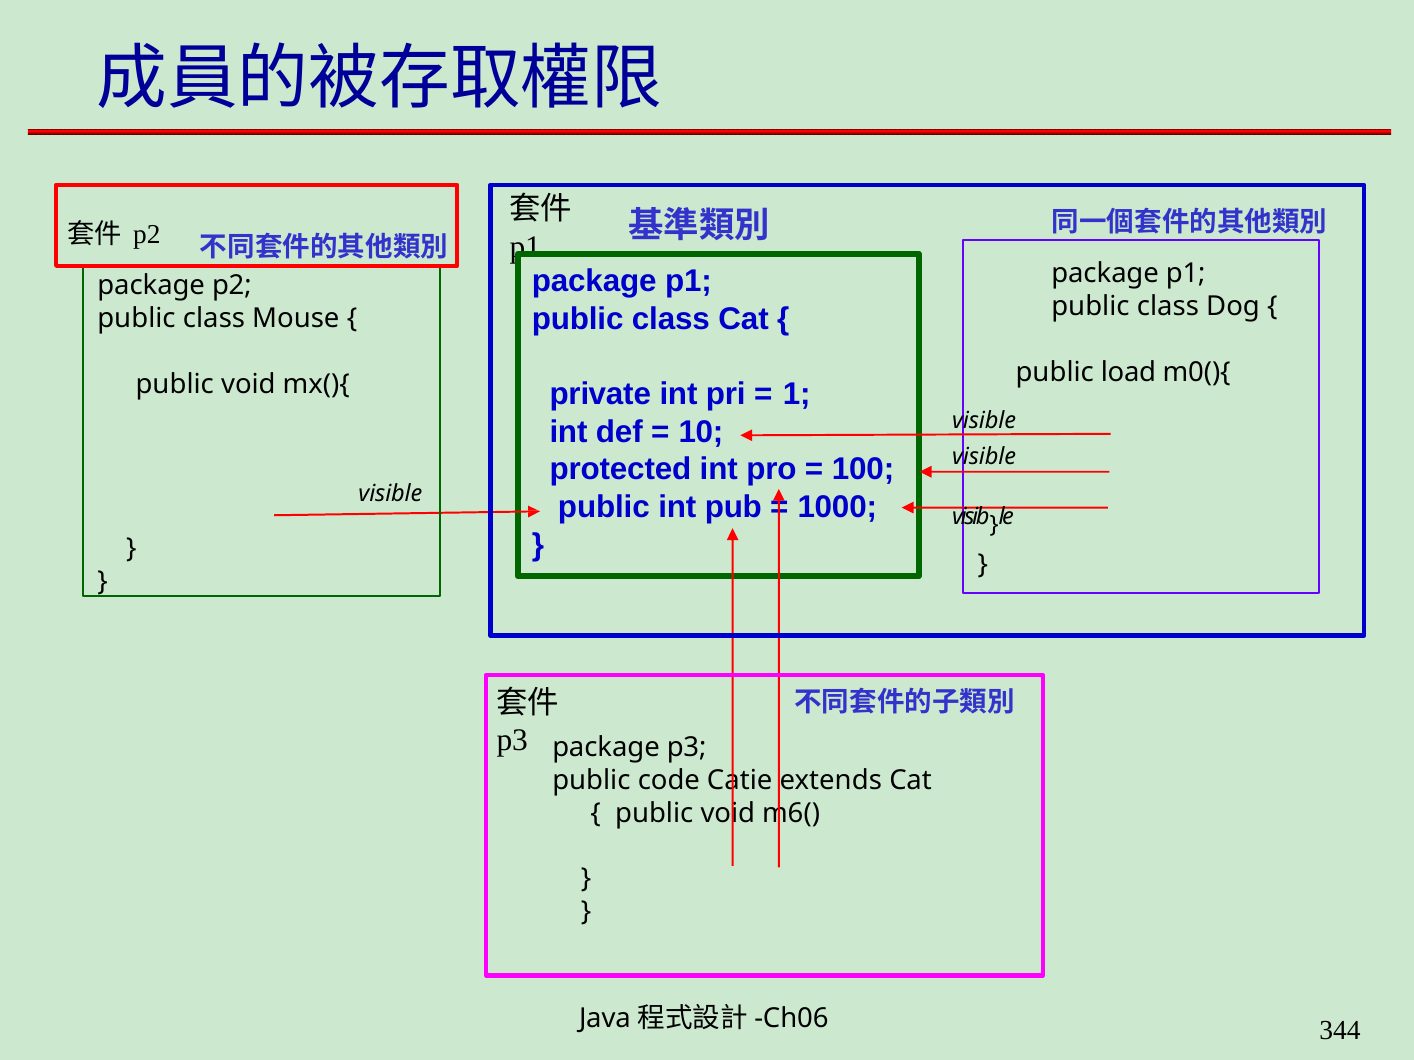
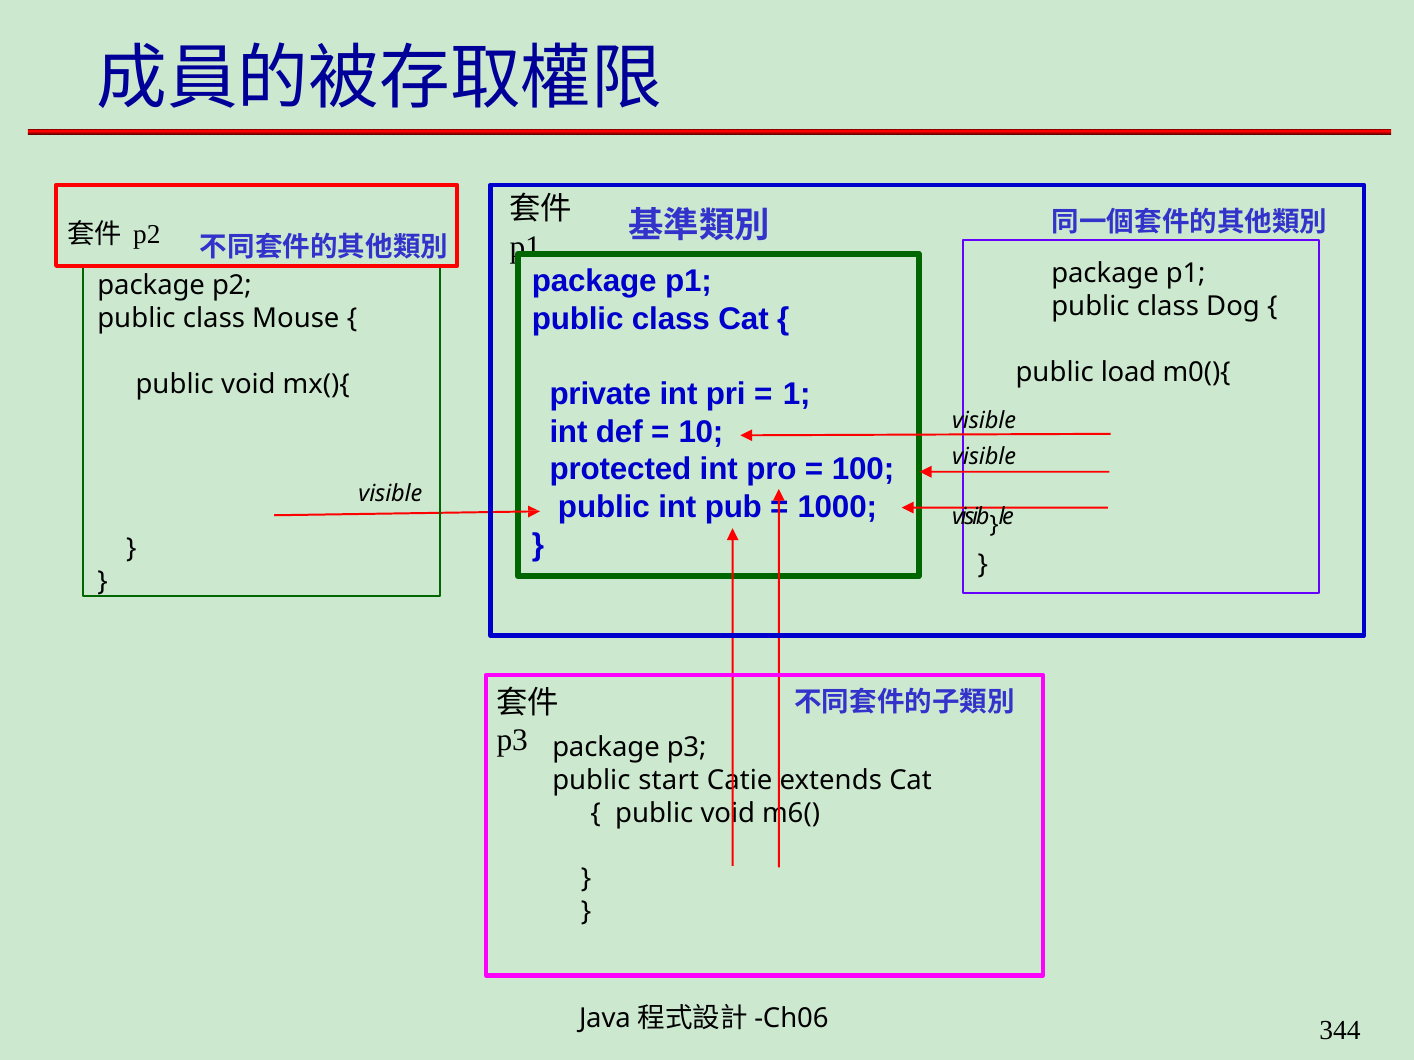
code: code -> start (669, 781)
